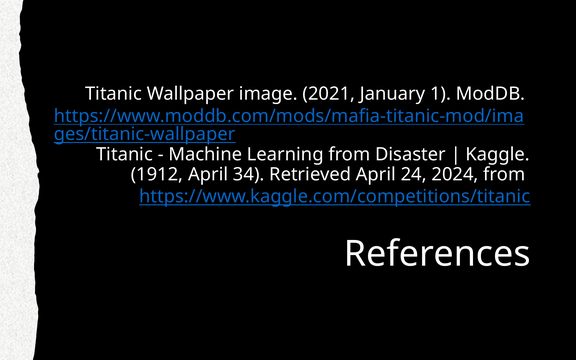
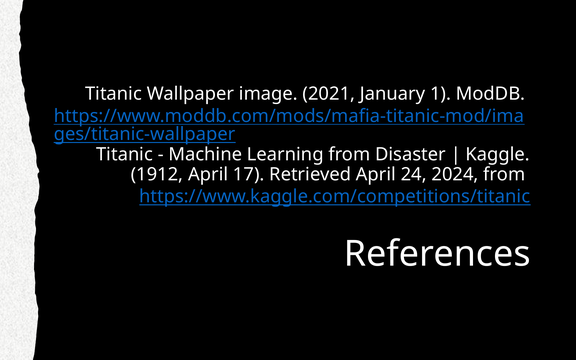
34: 34 -> 17 (249, 174)
